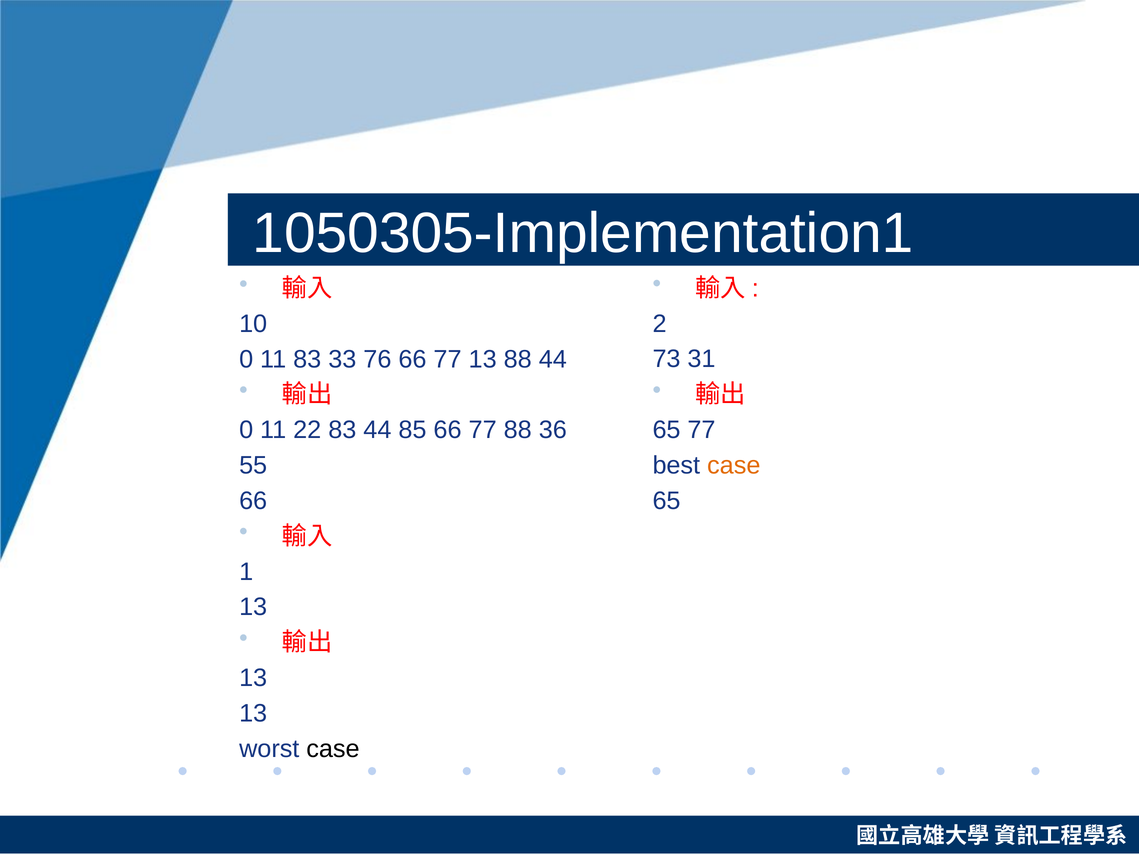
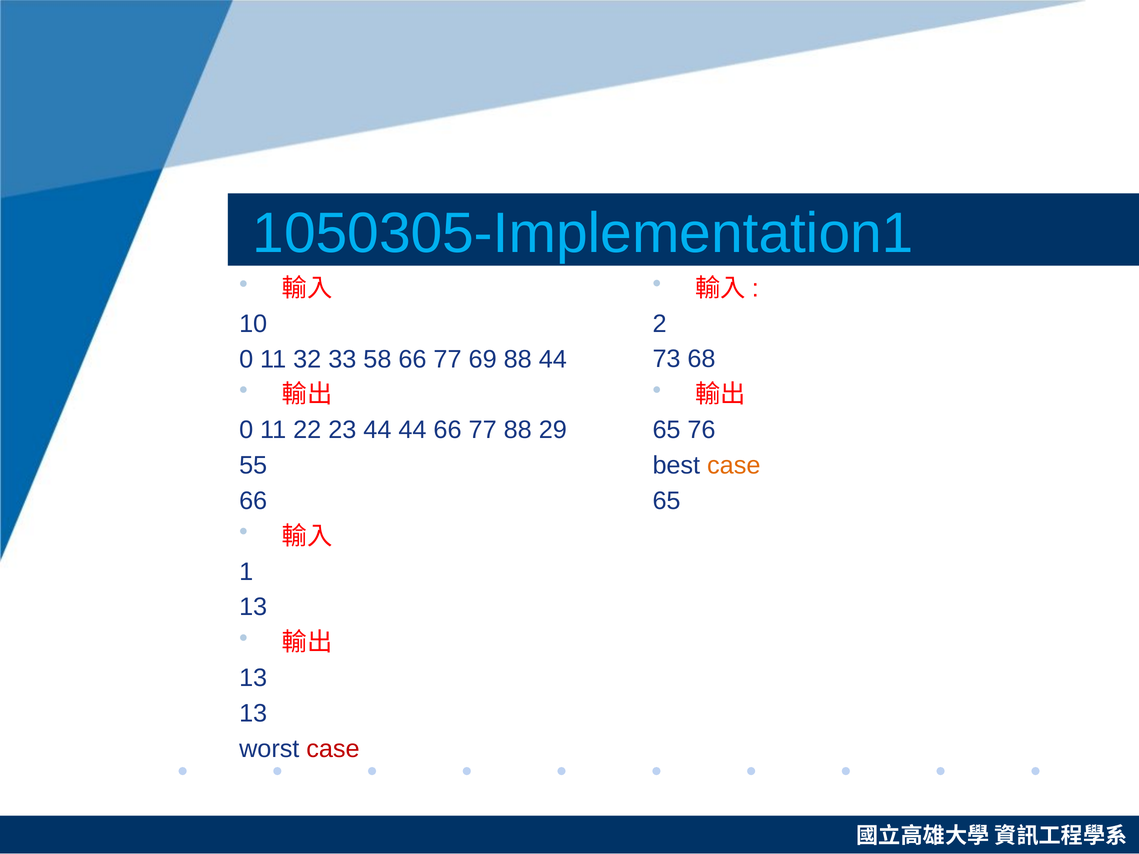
1050305-Implementation1 colour: white -> light blue (583, 234)
31: 31 -> 68 (701, 359)
11 83: 83 -> 32 (307, 359)
76: 76 -> 58 (377, 359)
77 13: 13 -> 69 (483, 359)
65 77: 77 -> 76 (701, 430)
22 83: 83 -> 23 (342, 430)
44 85: 85 -> 44 (412, 430)
36: 36 -> 29 (553, 430)
case colour: black -> red (333, 749)
